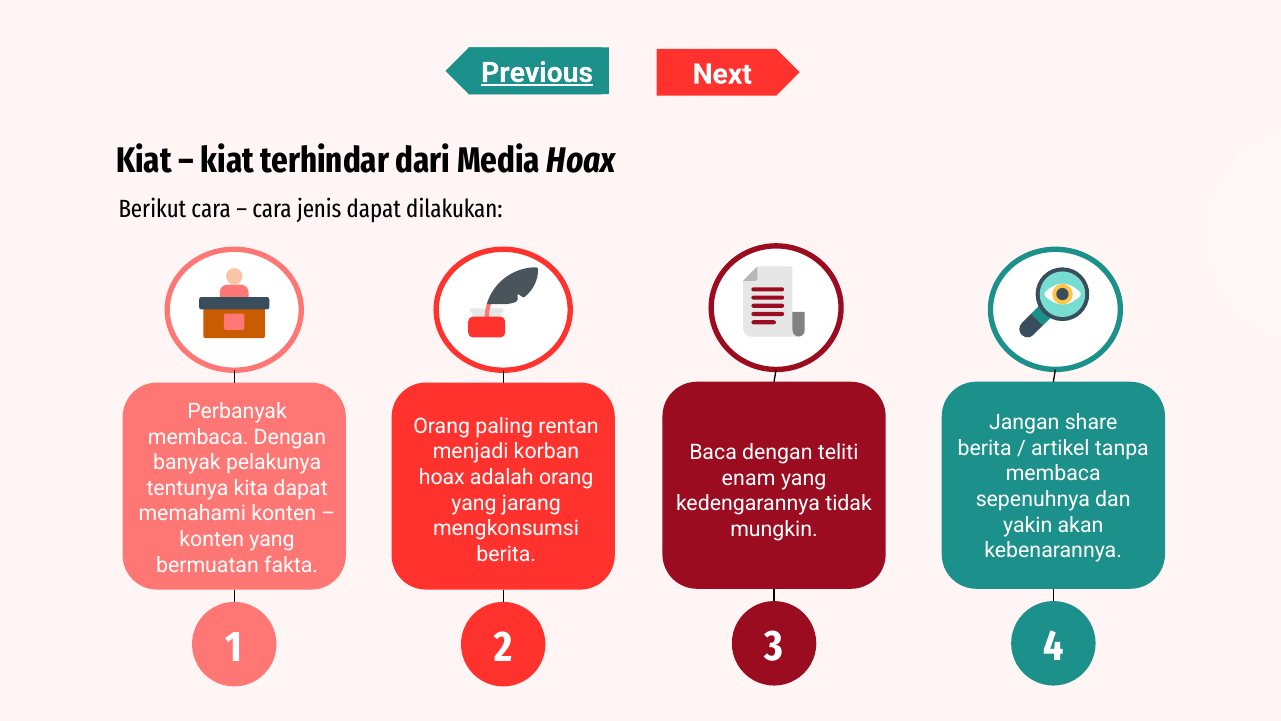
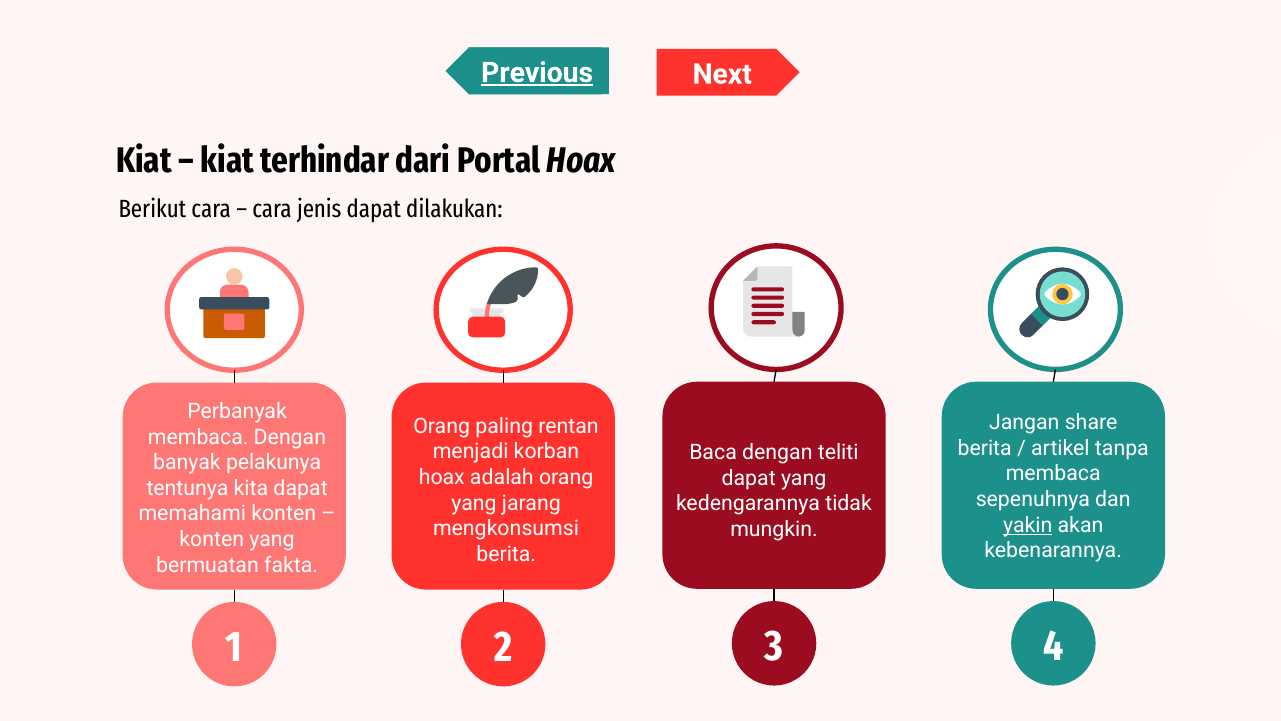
Media: Media -> Portal (499, 160)
enam: enam -> dapat (749, 478)
yakin underline: none -> present (1028, 525)
